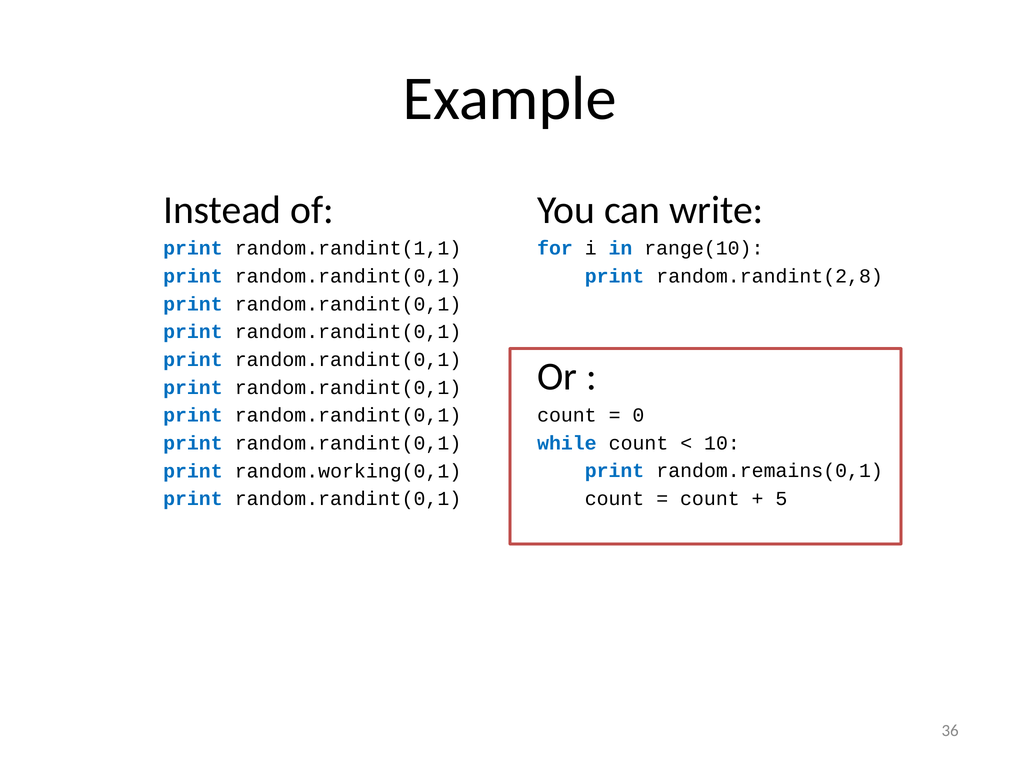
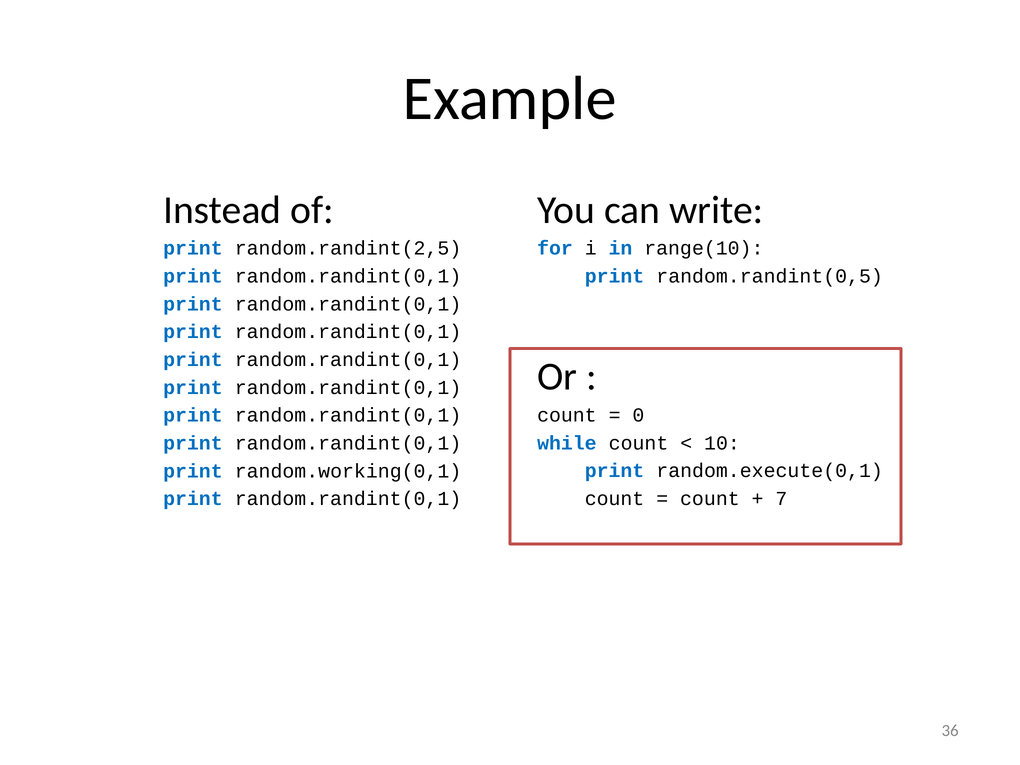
random.randint(1,1: random.randint(1,1 -> random.randint(2,5 (348, 248)
random.randint(2,8: random.randint(2,8 -> random.randint(0,5 (770, 276)
random.remains(0,1: random.remains(0,1 -> random.execute(0,1 (770, 471)
5: 5 -> 7 (781, 499)
